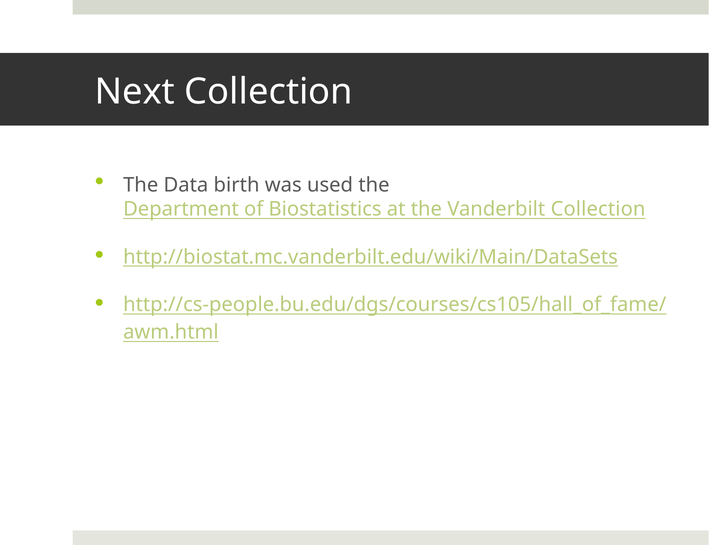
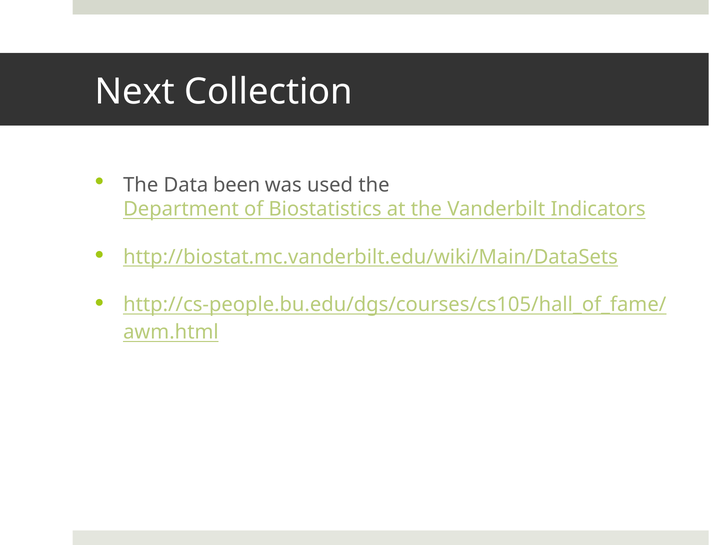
birth: birth -> been (237, 185)
Vanderbilt Collection: Collection -> Indicators (598, 209)
